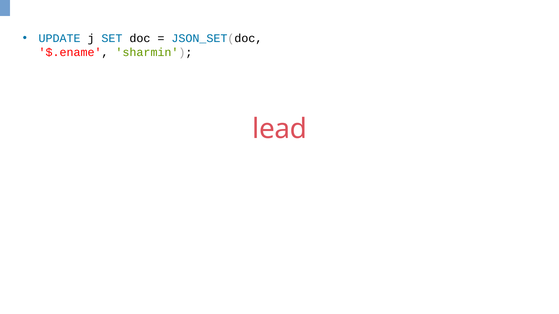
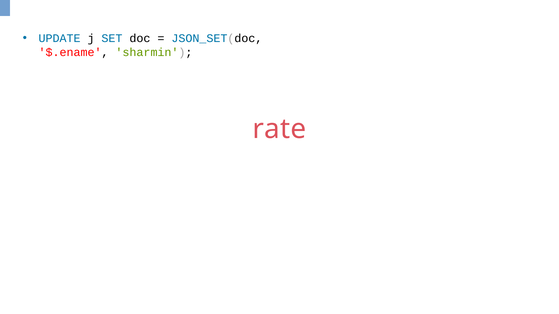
lead: lead -> rate (279, 129)
